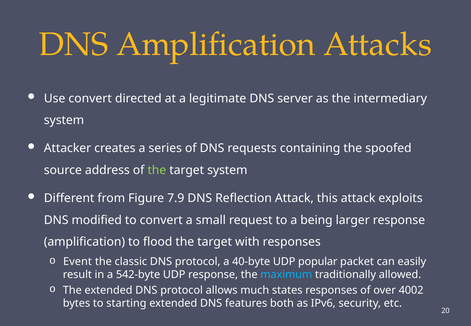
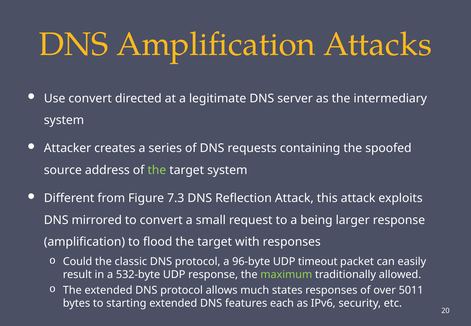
7.9: 7.9 -> 7.3 (176, 198)
modified: modified -> mirrored (97, 220)
Event: Event -> Could (78, 262)
40-byte: 40-byte -> 96-byte (251, 262)
popular: popular -> timeout (318, 262)
542-byte: 542-byte -> 532-byte (138, 275)
maximum colour: light blue -> light green (286, 275)
4002: 4002 -> 5011 (411, 290)
both: both -> each (282, 303)
